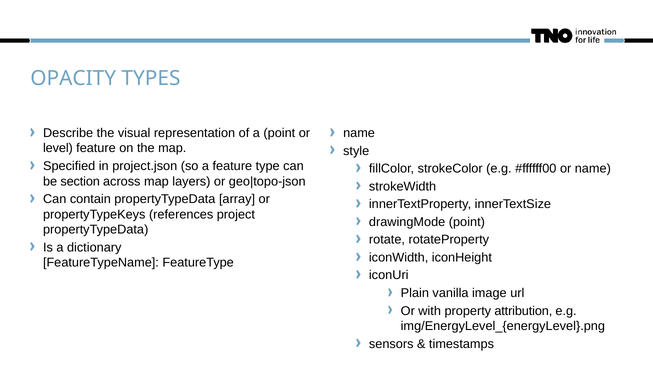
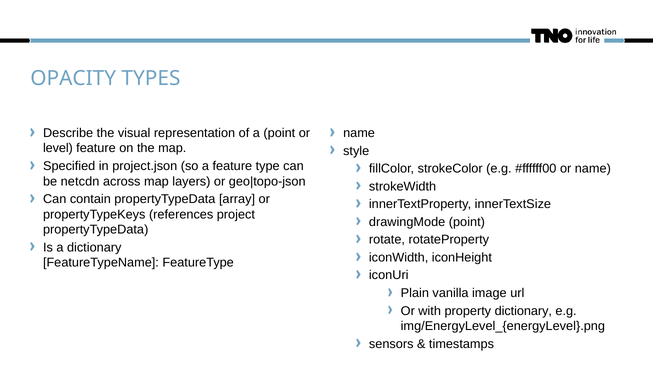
section: section -> netcdn (80, 181)
property attribution: attribution -> dictionary (523, 311)
